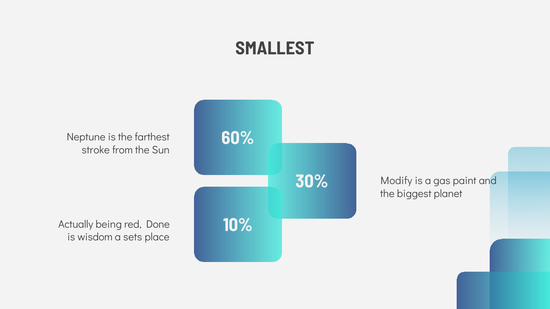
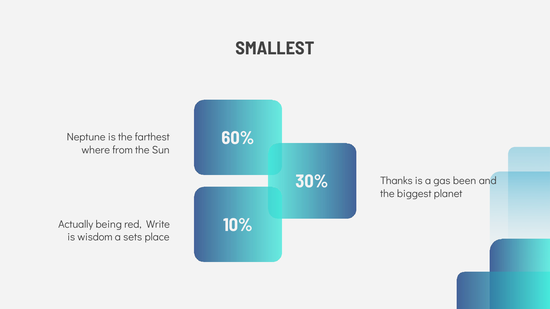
stroke: stroke -> where (96, 150)
Modify: Modify -> Thanks (396, 181)
paint: paint -> been (465, 181)
Done: Done -> Write (158, 225)
